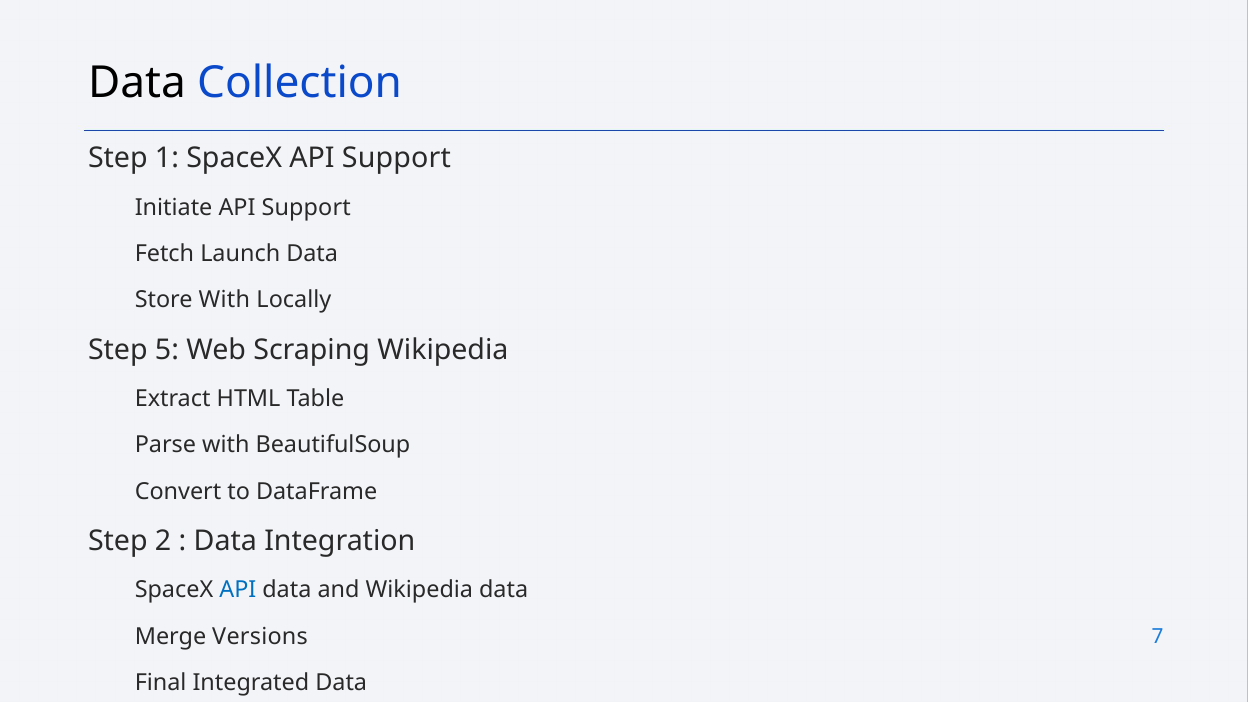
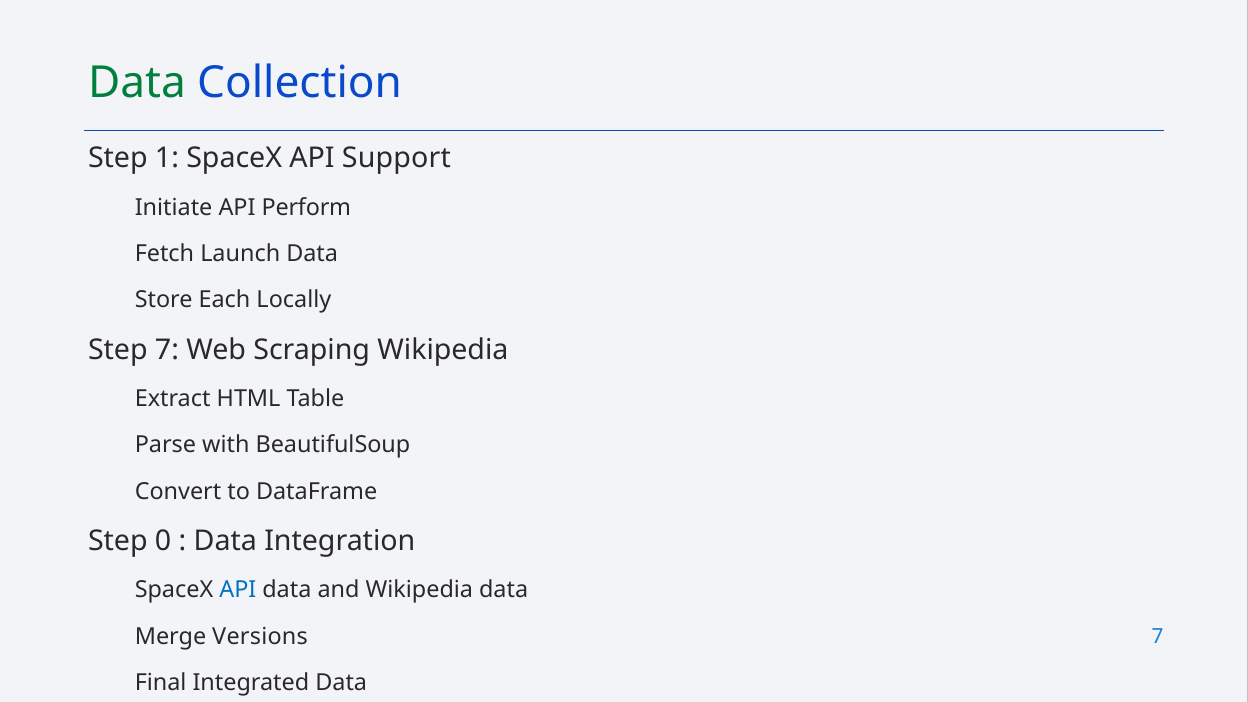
Data colour: black -> green (137, 83)
Initiate API Support: Support -> Perform (306, 207)
Store With: With -> Each (225, 300)
Step 5: 5 -> 7 (167, 350)
2: 2 -> 0 (163, 541)
